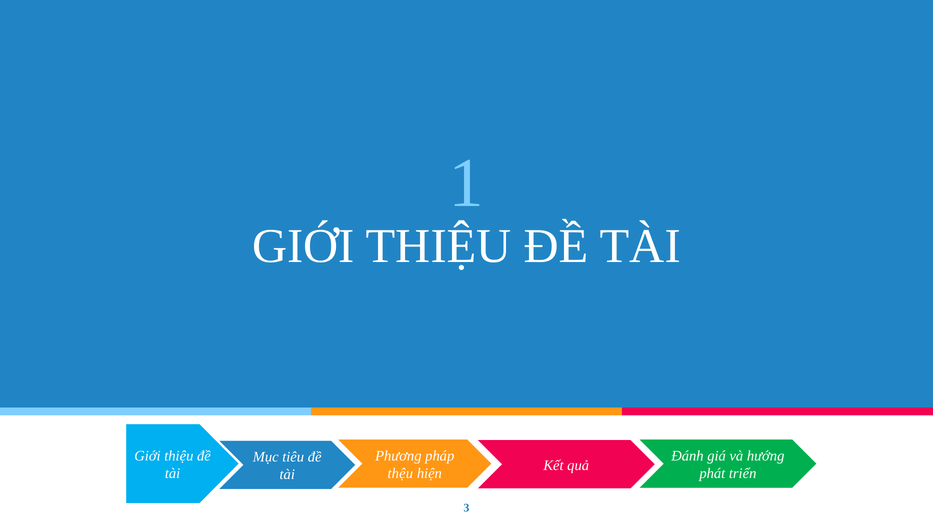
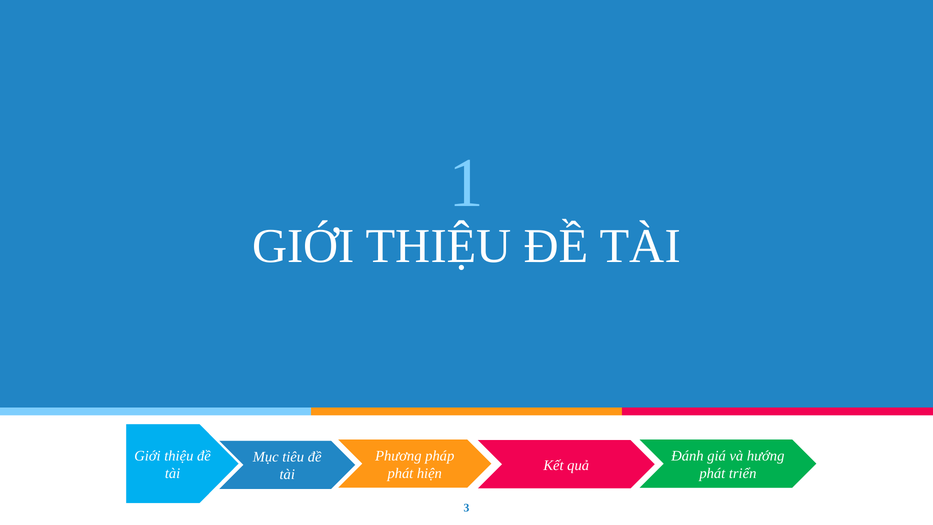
thệu: thệu -> phát (400, 473)
